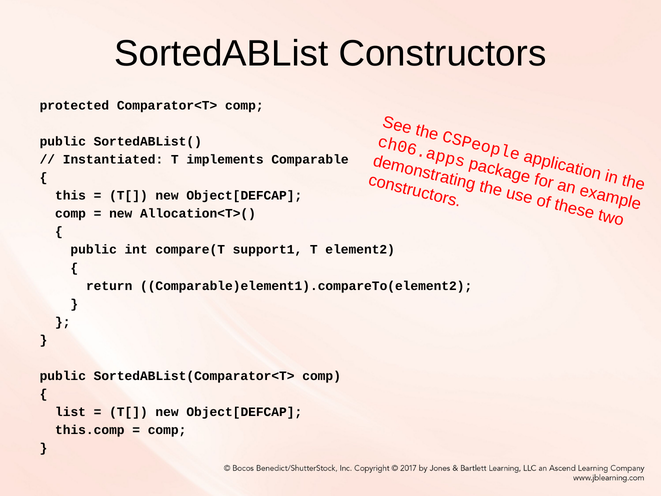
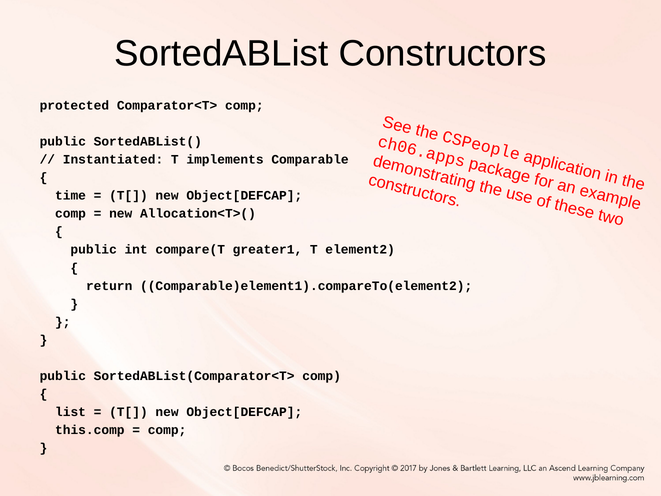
this: this -> time (71, 196)
support1: support1 -> greater1 (267, 250)
